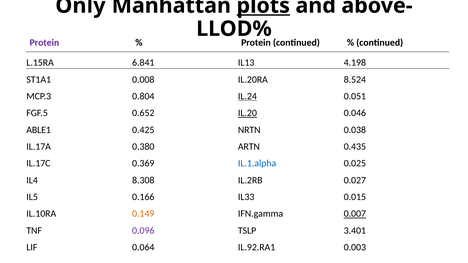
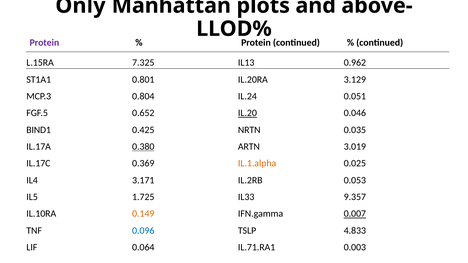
plots underline: present -> none (263, 6)
6.841: 6.841 -> 7.325 (143, 63)
4.198: 4.198 -> 0.962 (355, 63)
0.008: 0.008 -> 0.801 (143, 80)
8.524: 8.524 -> 3.129 (355, 80)
IL.24 underline: present -> none (247, 96)
ABLE1: ABLE1 -> BIND1 (39, 130)
0.038: 0.038 -> 0.035 (355, 130)
0.380 underline: none -> present (143, 147)
0.435: 0.435 -> 3.019 (355, 147)
IL.1.alpha colour: blue -> orange (257, 164)
8.308: 8.308 -> 3.171 (143, 180)
0.027: 0.027 -> 0.053 (355, 180)
0.166: 0.166 -> 1.725 (143, 197)
0.015: 0.015 -> 9.357 (355, 197)
0.096 colour: purple -> blue (143, 231)
3.401: 3.401 -> 4.833 (355, 231)
IL.92.RA1: IL.92.RA1 -> IL.71.RA1 (257, 248)
